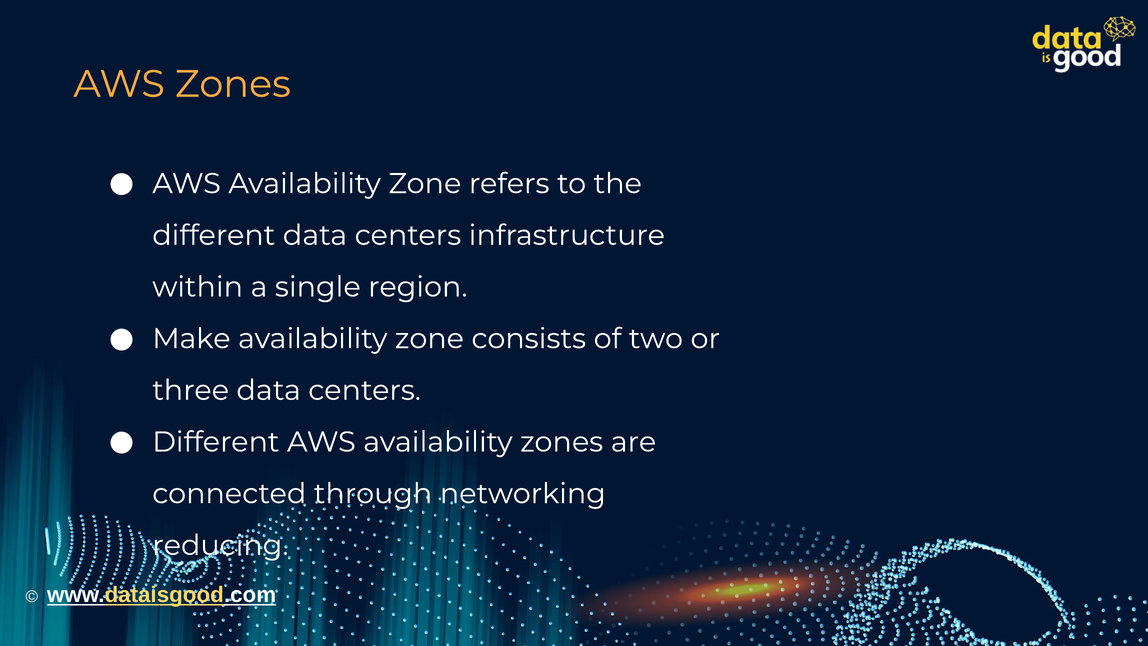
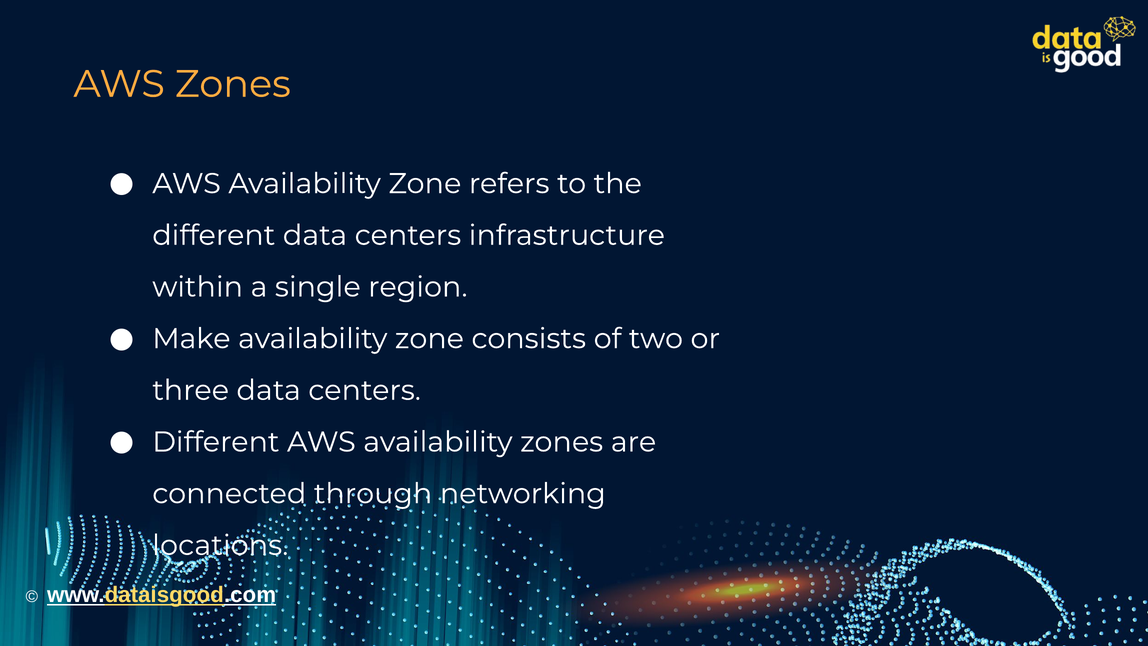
reducing: reducing -> locations (220, 545)
